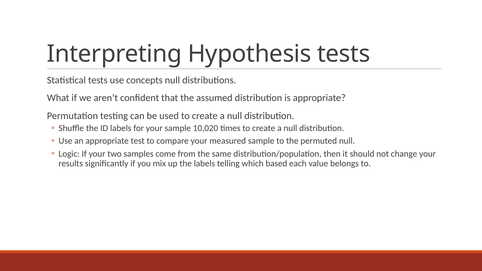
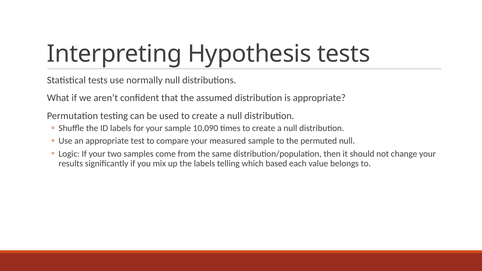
concepts: concepts -> normally (144, 80)
10,020: 10,020 -> 10,090 (206, 128)
